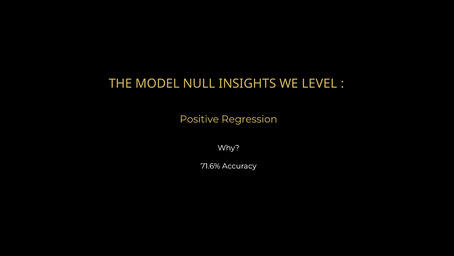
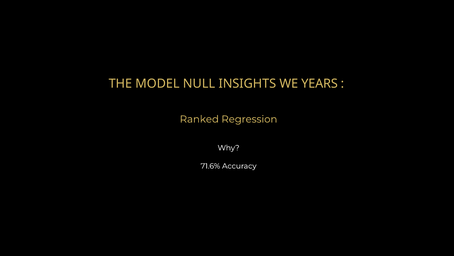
LEVEL: LEVEL -> YEARS (320, 83)
Positive: Positive -> Ranked (199, 119)
